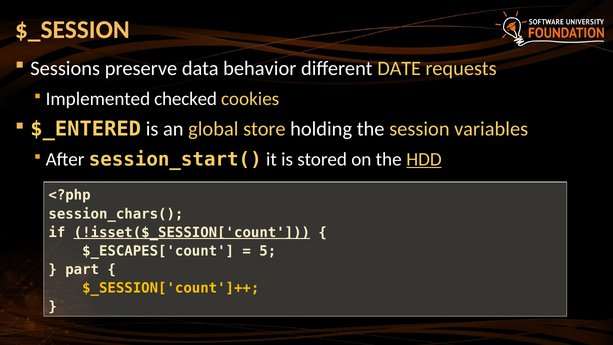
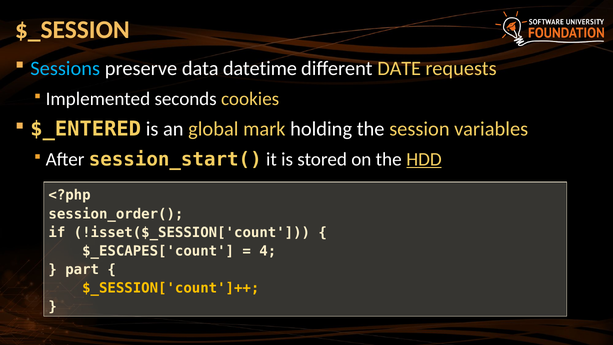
Sessions colour: white -> light blue (65, 68)
behavior: behavior -> datetime (260, 68)
checked: checked -> seconds (186, 99)
store: store -> mark (264, 129)
session_chars(: session_chars( -> session_order( (116, 214)
!isset($_SESSION['count underline: present -> none (192, 232)
5: 5 -> 4 (268, 251)
